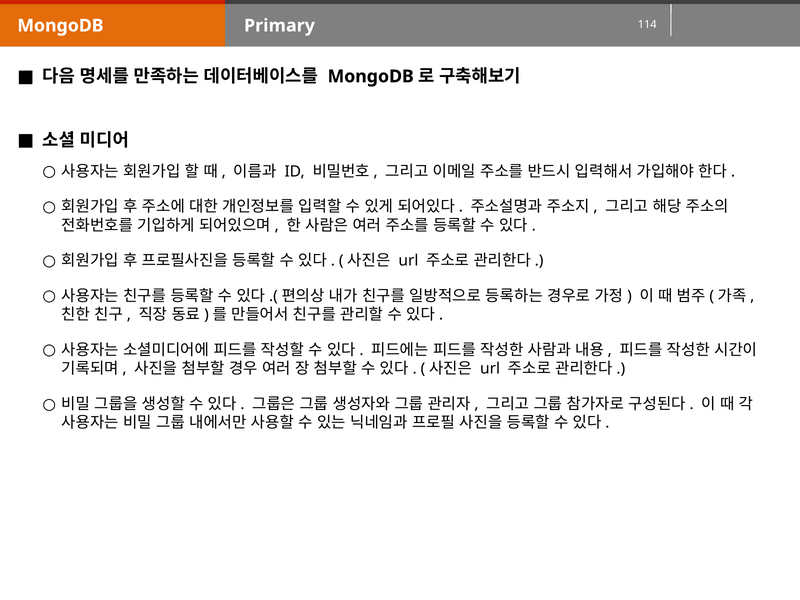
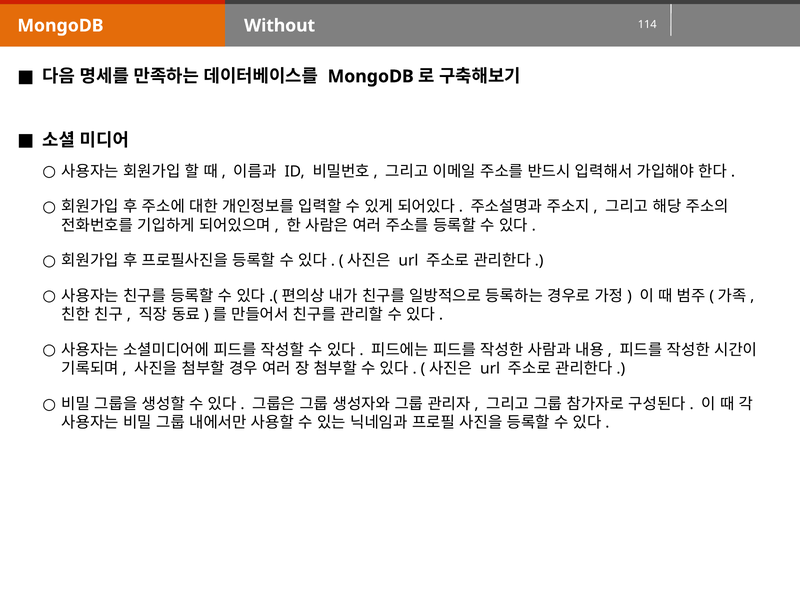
Primary: Primary -> Without (280, 26)
